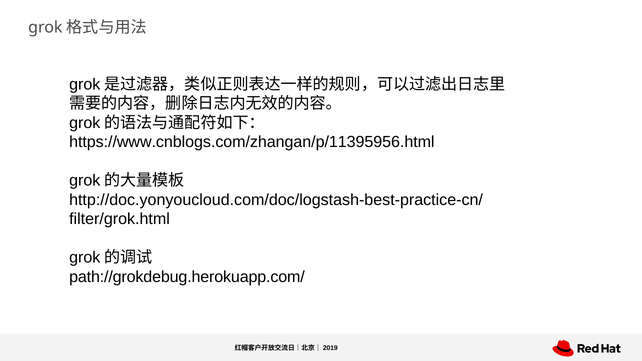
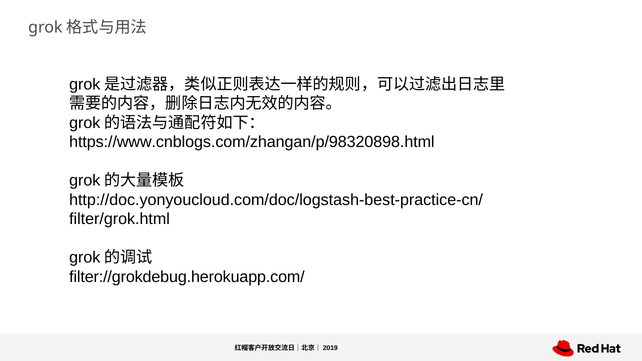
https://www.cnblogs.com/zhangan/p/11395956.html: https://www.cnblogs.com/zhangan/p/11395956.html -> https://www.cnblogs.com/zhangan/p/98320898.html (252, 142)
path://grokdebug.herokuapp.com/: path://grokdebug.herokuapp.com/ -> filter://grokdebug.herokuapp.com/ (187, 277)
